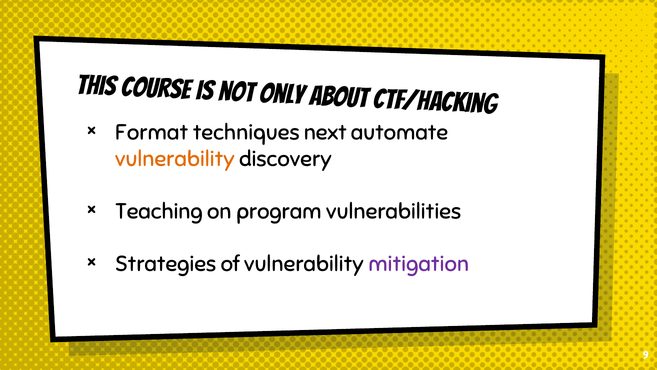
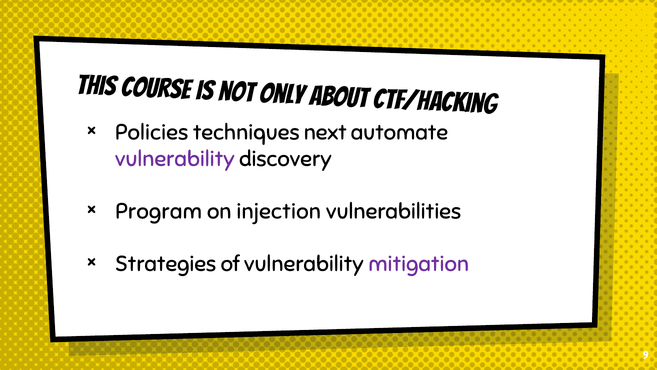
Format: Format -> Policies (152, 132)
vulnerability colour: orange -> purple (175, 159)
Teaching: Teaching -> Program (159, 211)
program: program -> injection (279, 211)
